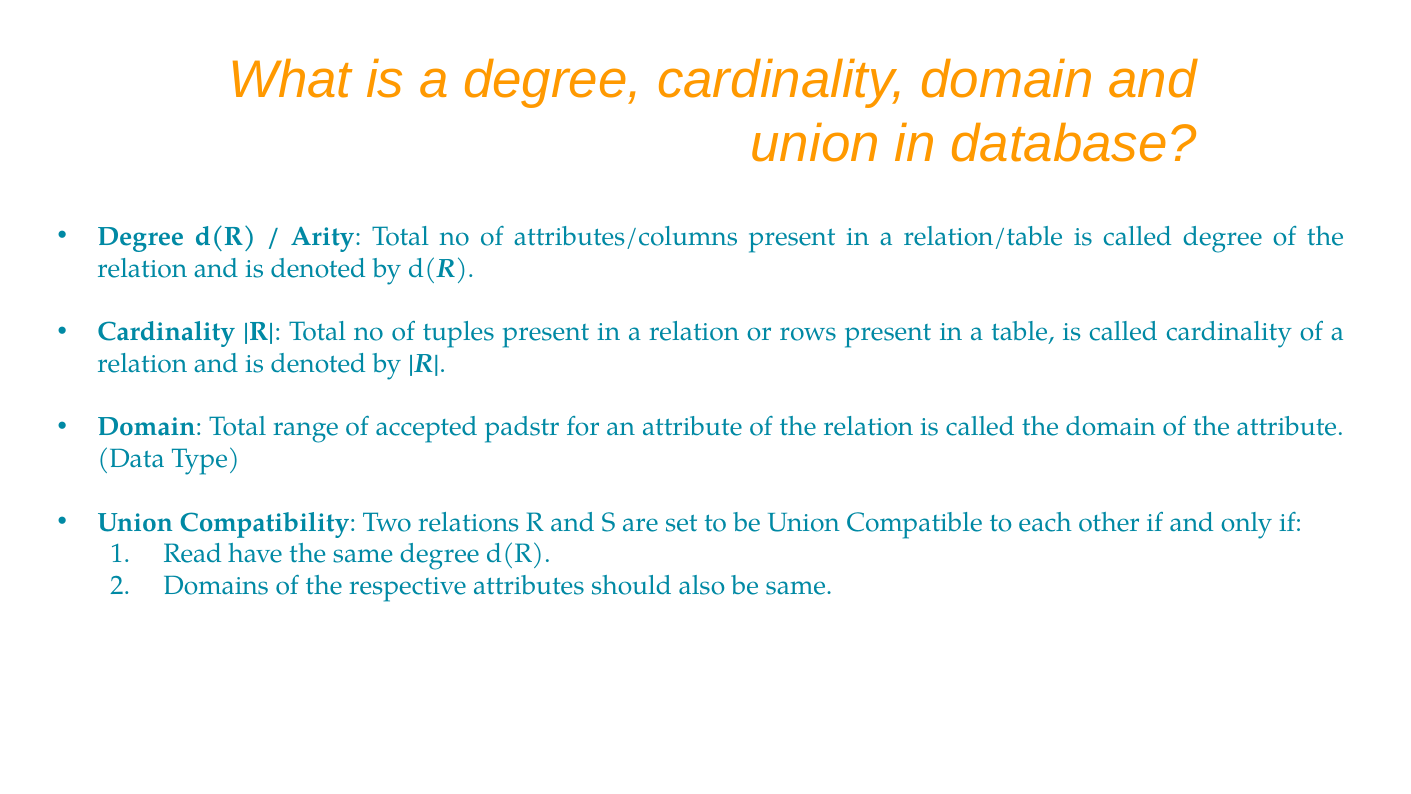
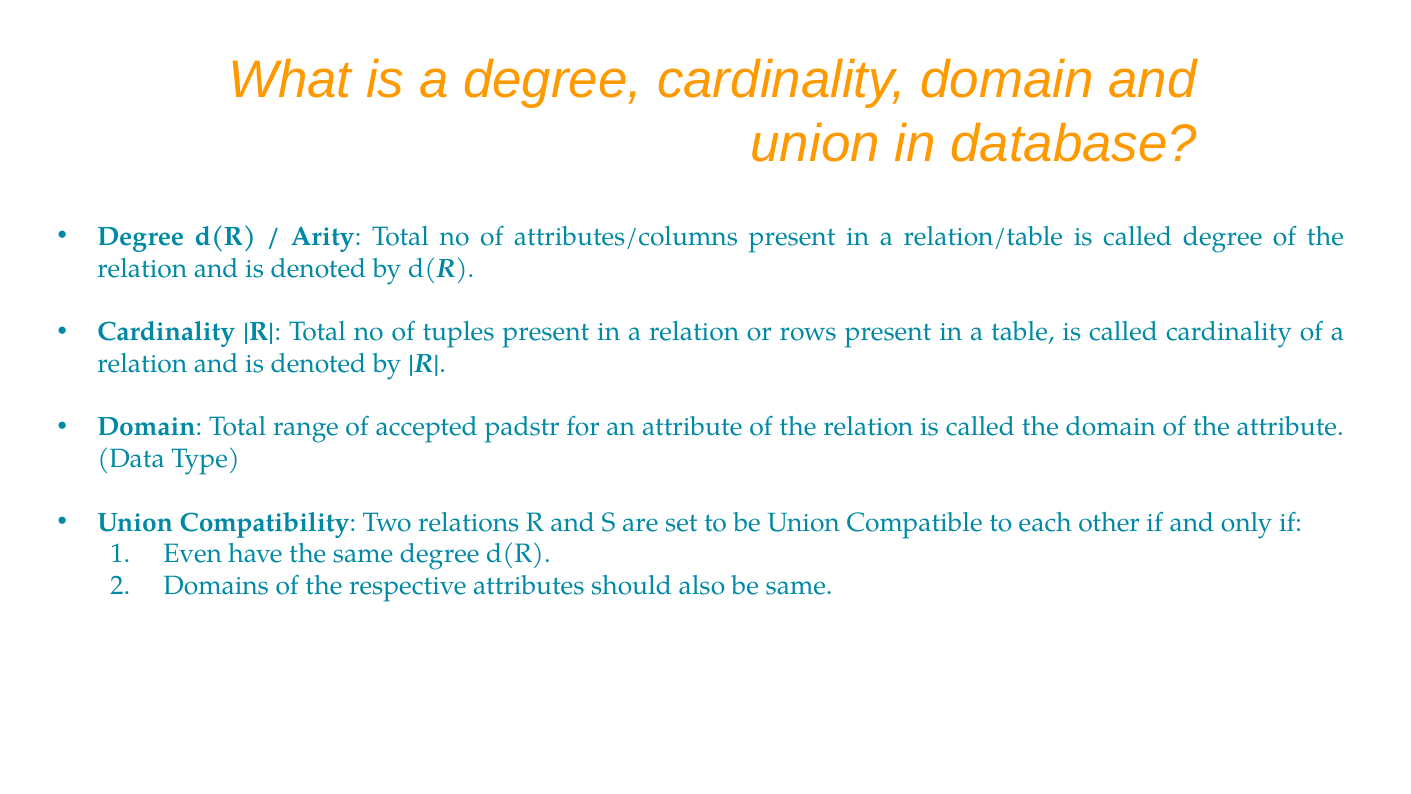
Read: Read -> Even (193, 554)
